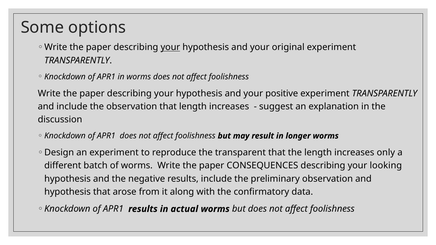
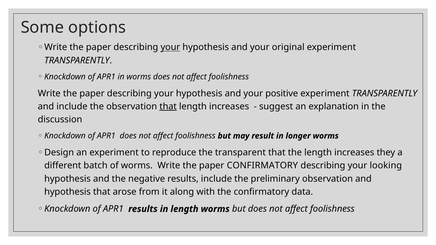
that underline: none -> present (168, 107)
only: only -> they (386, 153)
paper CONSEQUENCES: CONSEQUENCES -> CONFIRMATORY (262, 166)
in actual: actual -> length (184, 209)
